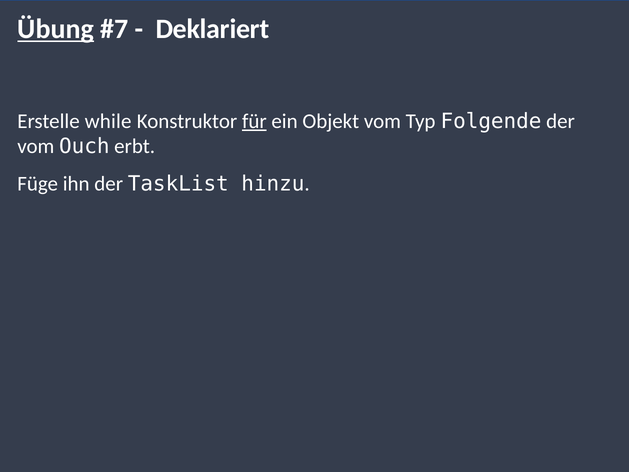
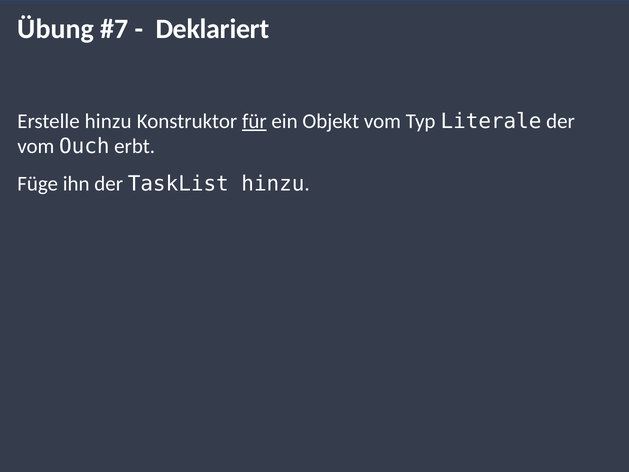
Übung underline: present -> none (56, 29)
Erstelle while: while -> hinzu (108, 121)
Folgende: Folgende -> Literale (491, 121)
